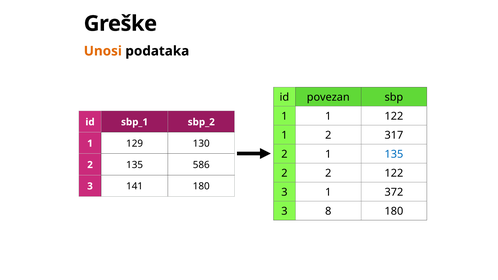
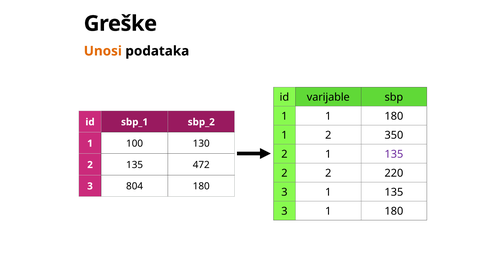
povezan: povezan -> varijable (328, 97)
1 1 122: 122 -> 180 (394, 116)
317: 317 -> 350 (394, 135)
129: 129 -> 100 (135, 144)
135 colour: blue -> purple (394, 154)
586: 586 -> 472 (201, 165)
2 122: 122 -> 220 (394, 173)
141: 141 -> 804 (135, 186)
3 1 372: 372 -> 135 (394, 192)
8: 8 -> 1 (328, 211)
